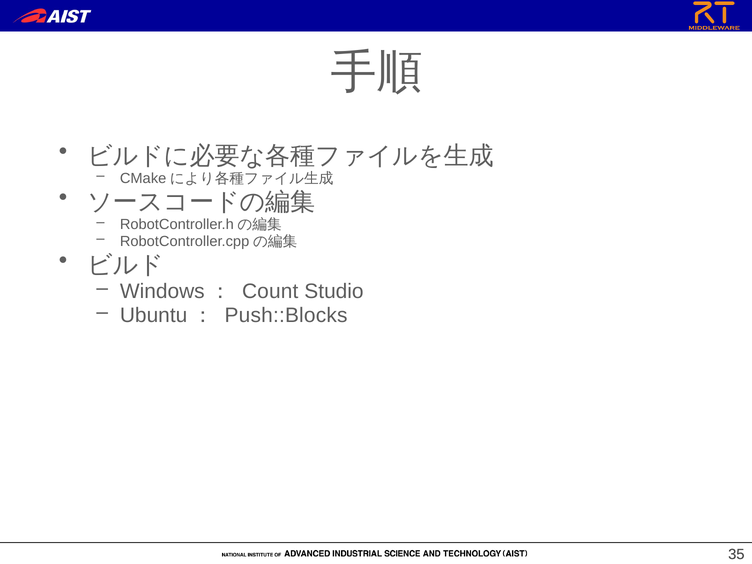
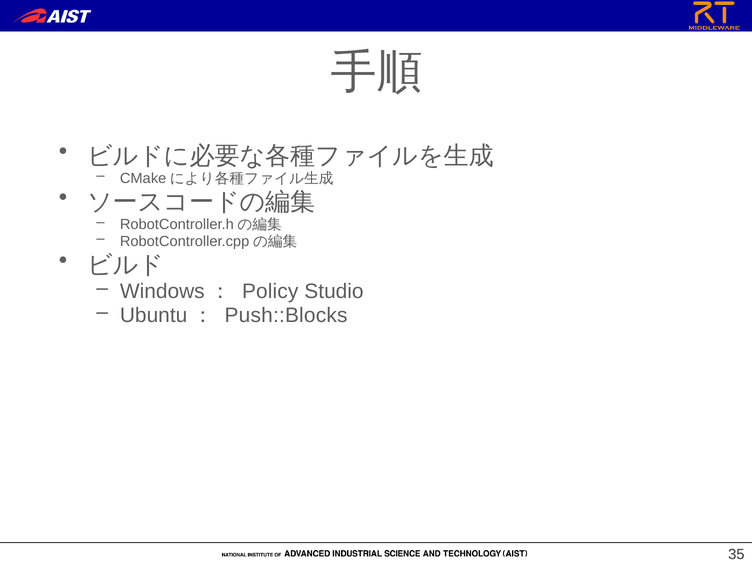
Count: Count -> Policy (270, 291)
